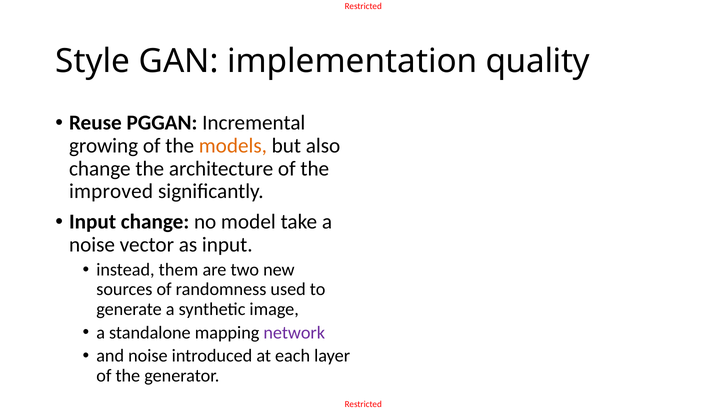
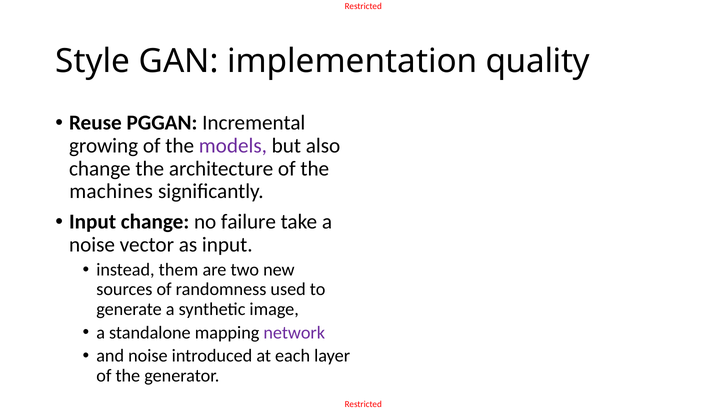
models colour: orange -> purple (233, 146)
improved: improved -> machines (111, 191)
model: model -> failure (248, 222)
